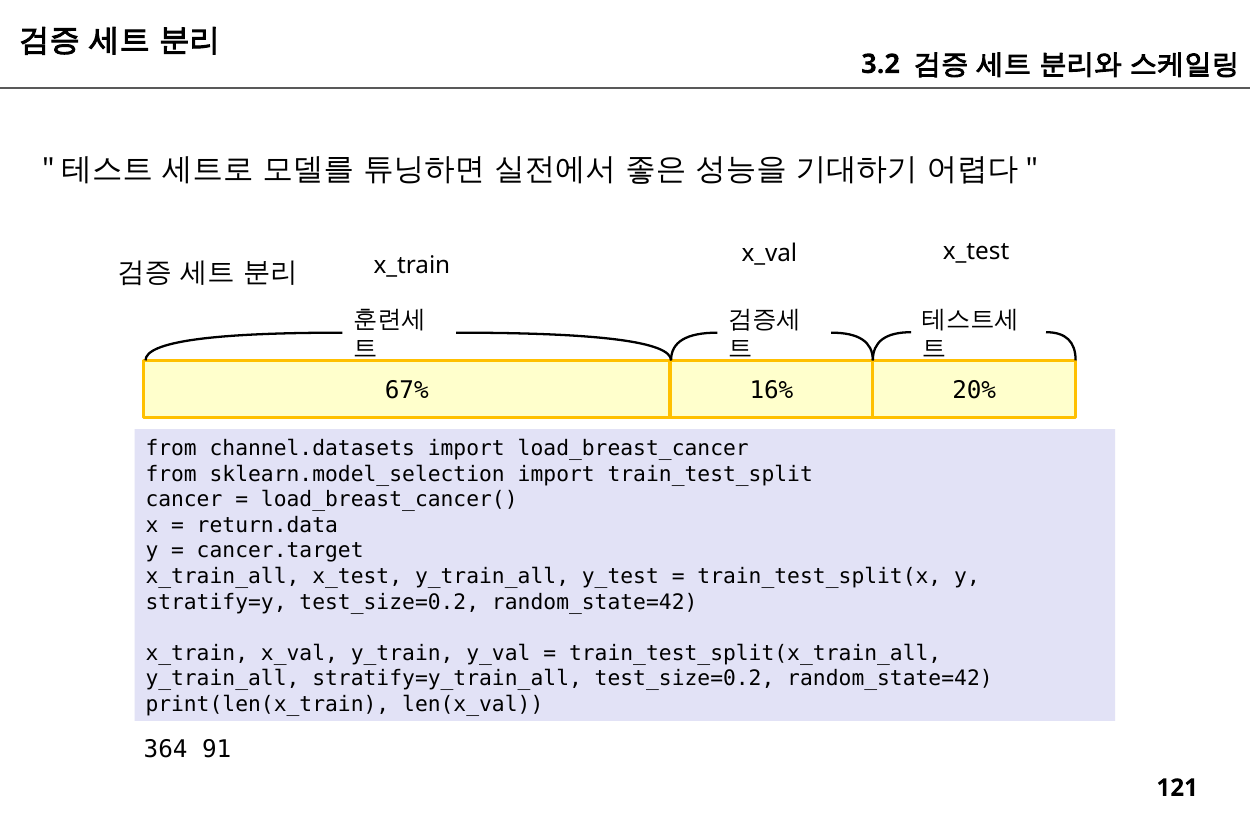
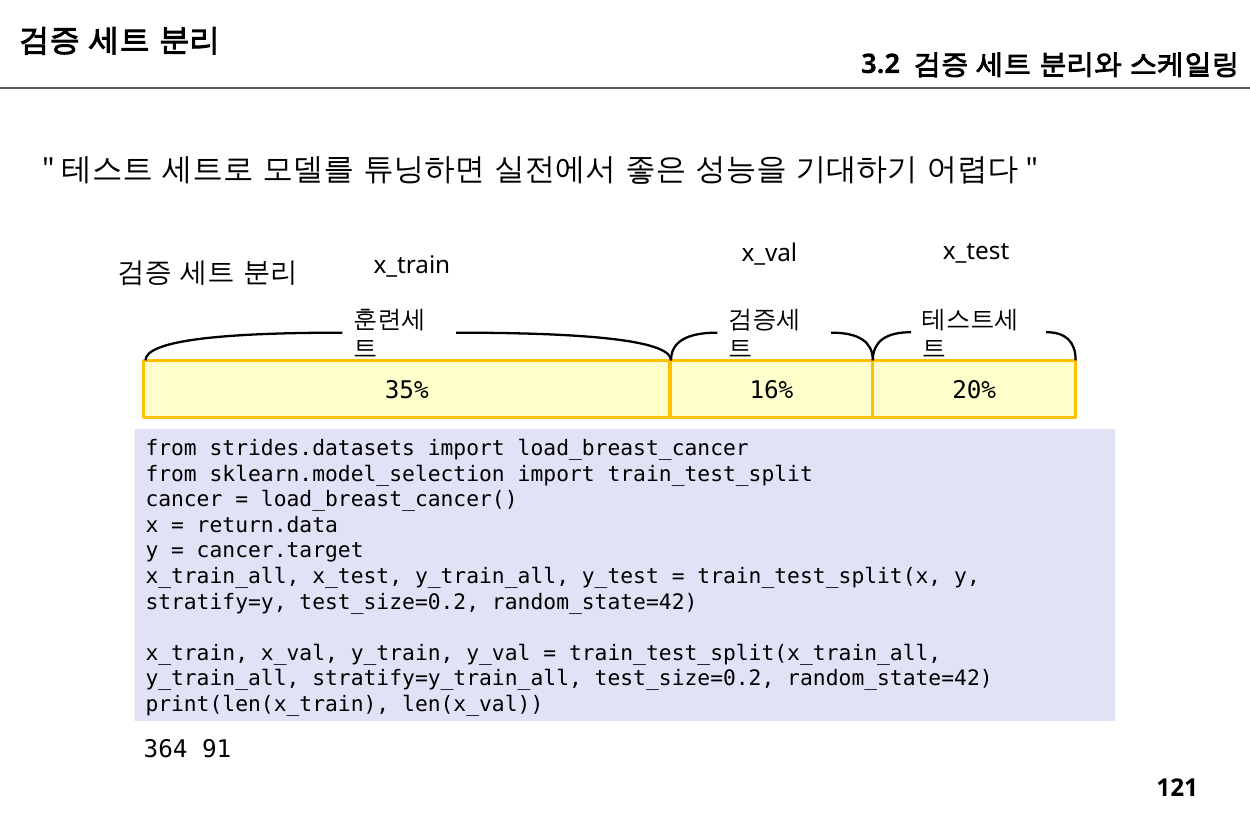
67%: 67% -> 35% (407, 391)
channel.datasets: channel.datasets -> strides.datasets (312, 449)
